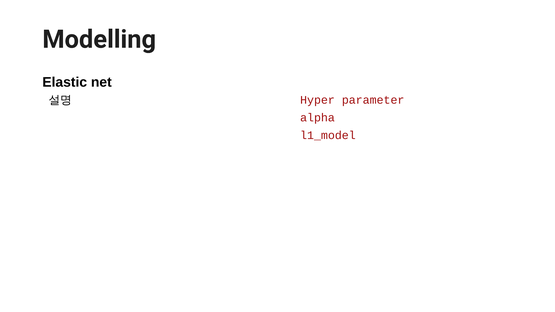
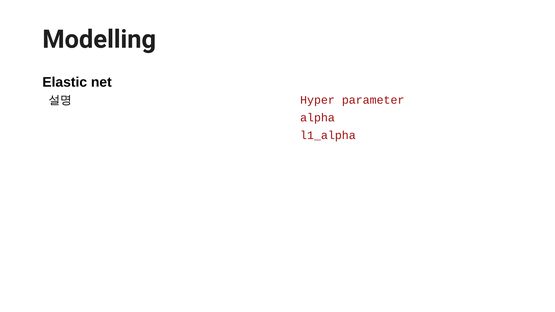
l1_model: l1_model -> l1_alpha (328, 135)
